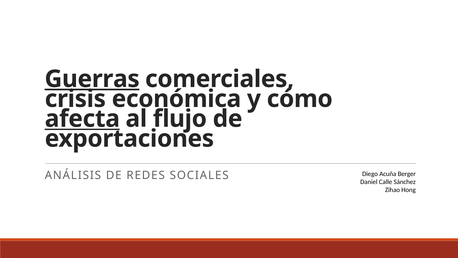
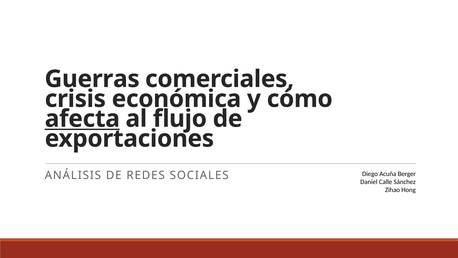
Guerras underline: present -> none (92, 79)
